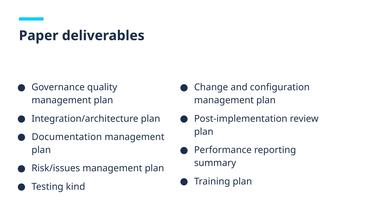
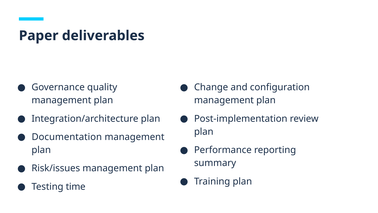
kind: kind -> time (76, 186)
